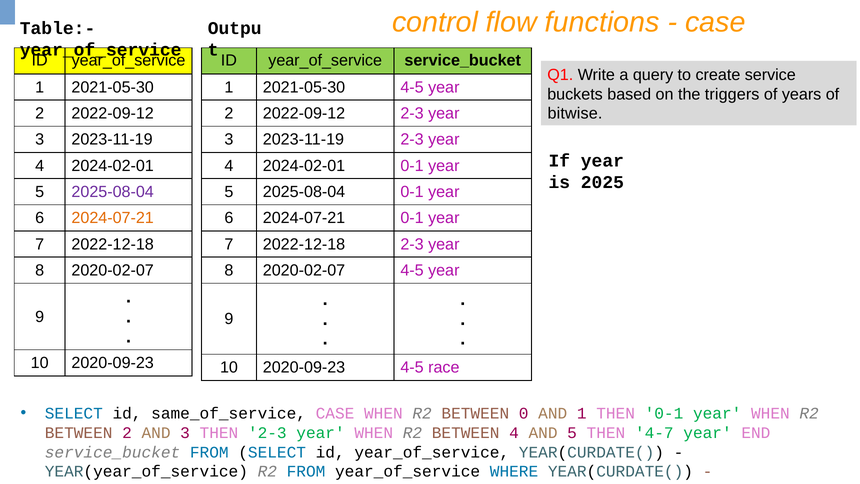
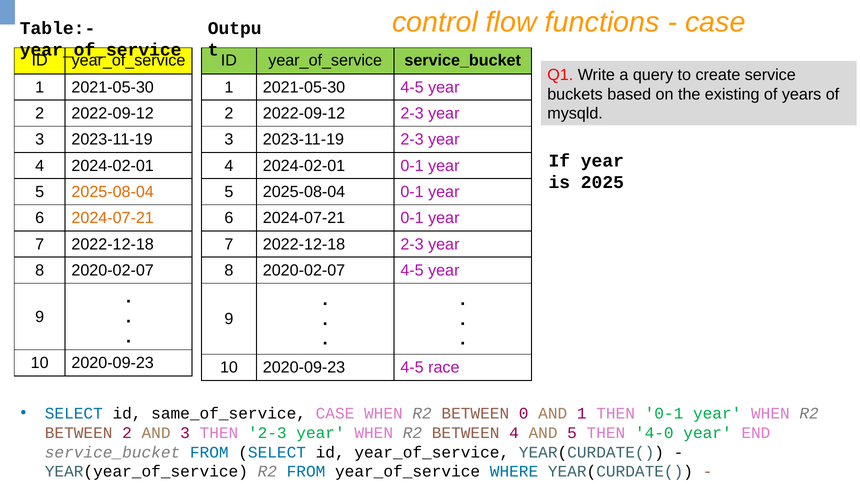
triggers: triggers -> existing (732, 94)
bitwise: bitwise -> mysqld (575, 114)
2025-08-04 colour: purple -> orange (113, 192)
4-7: 4-7 -> 4-0 (654, 433)
